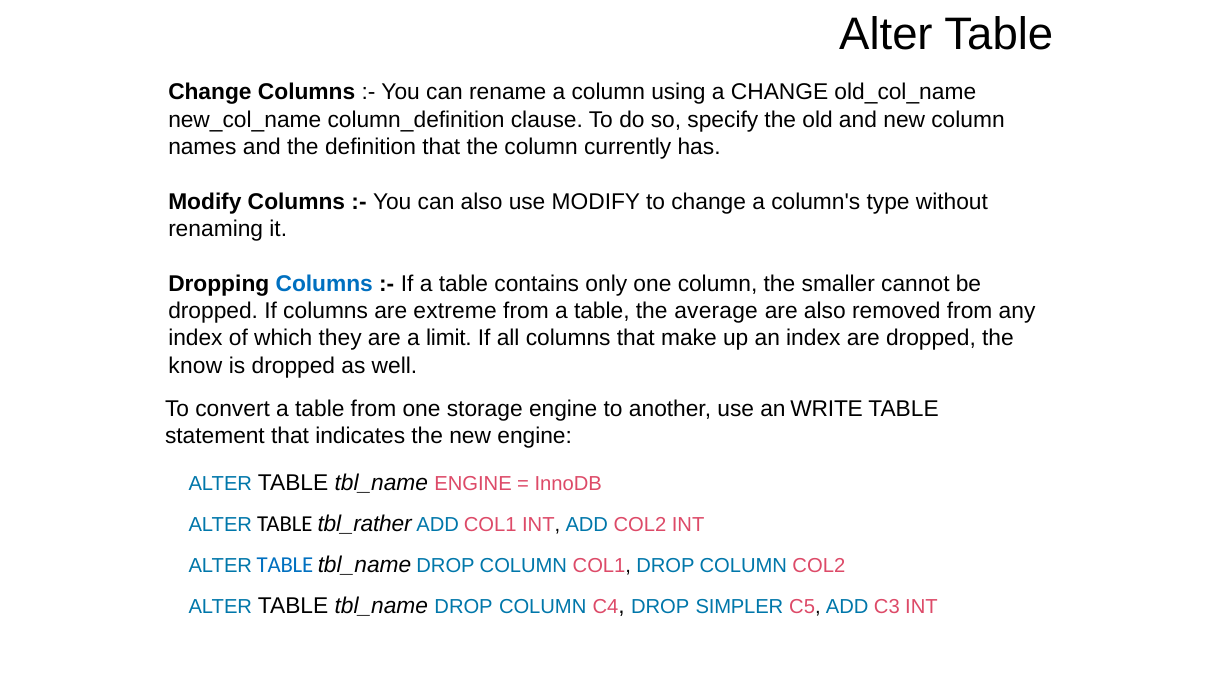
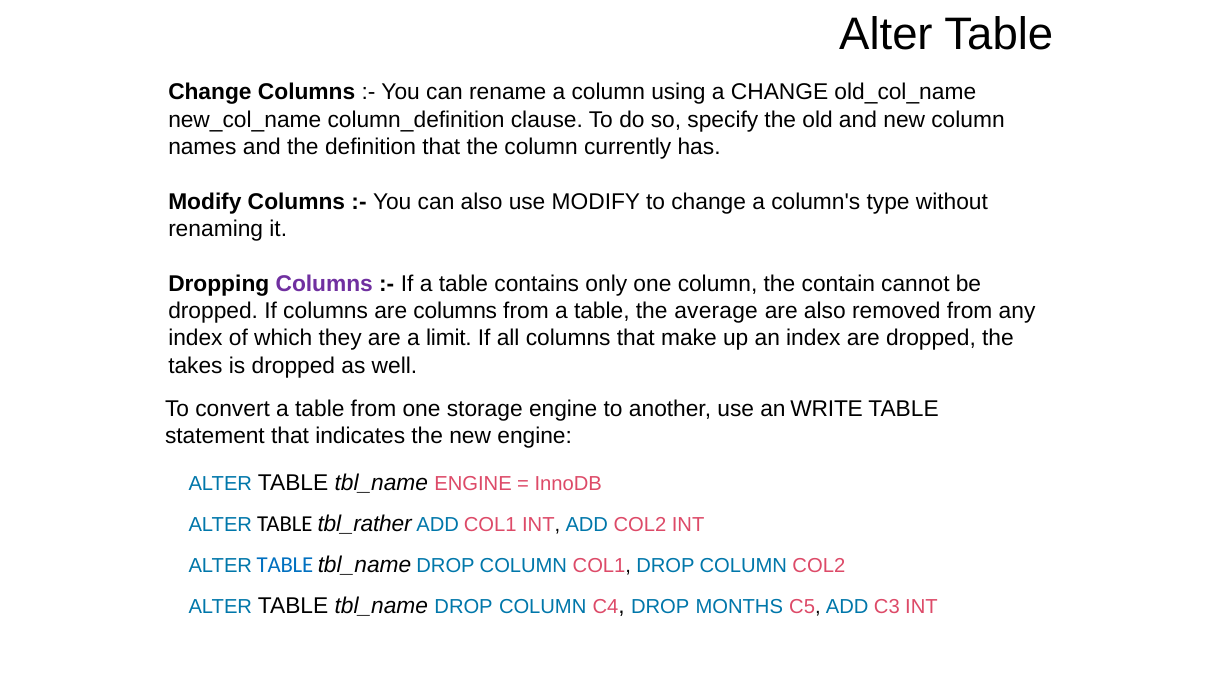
Columns colour: blue -> purple (324, 284)
smaller: smaller -> contain (838, 284)
are extreme: extreme -> columns (455, 311)
know: know -> takes (195, 366)
SIMPLER: SIMPLER -> MONTHS (739, 607)
